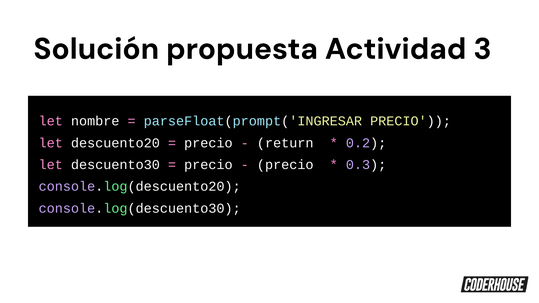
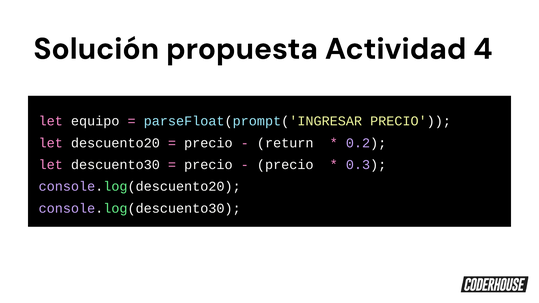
3: 3 -> 4 (483, 49)
nombre: nombre -> equipo (95, 121)
